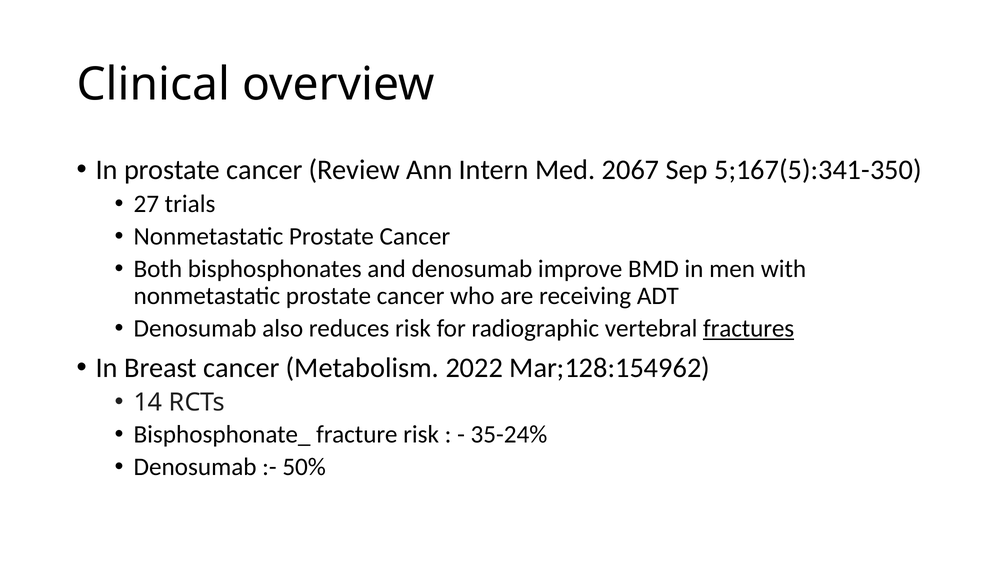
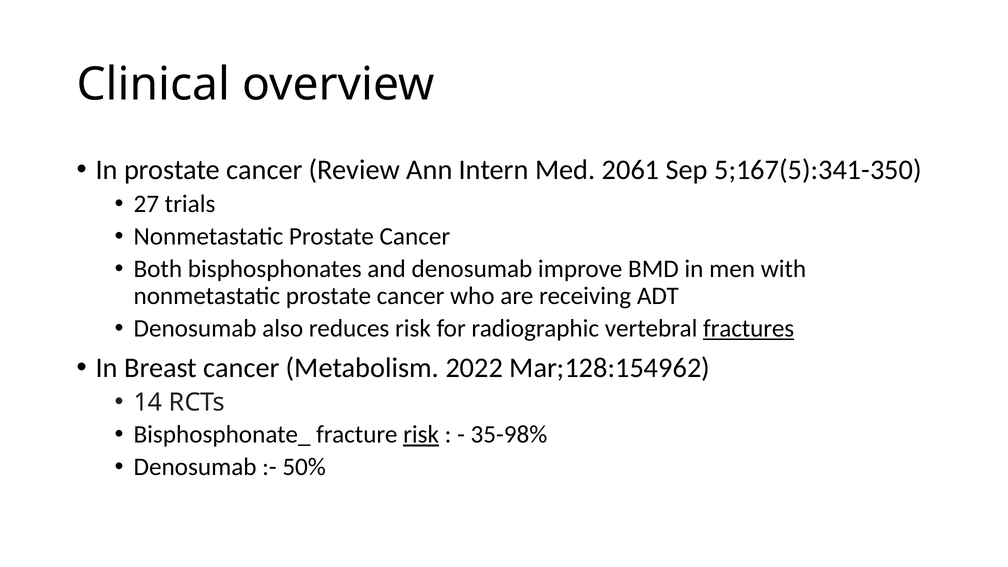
2067: 2067 -> 2061 (631, 170)
risk underline: none -> present (421, 435)
35-24%: 35-24% -> 35-98% (509, 435)
